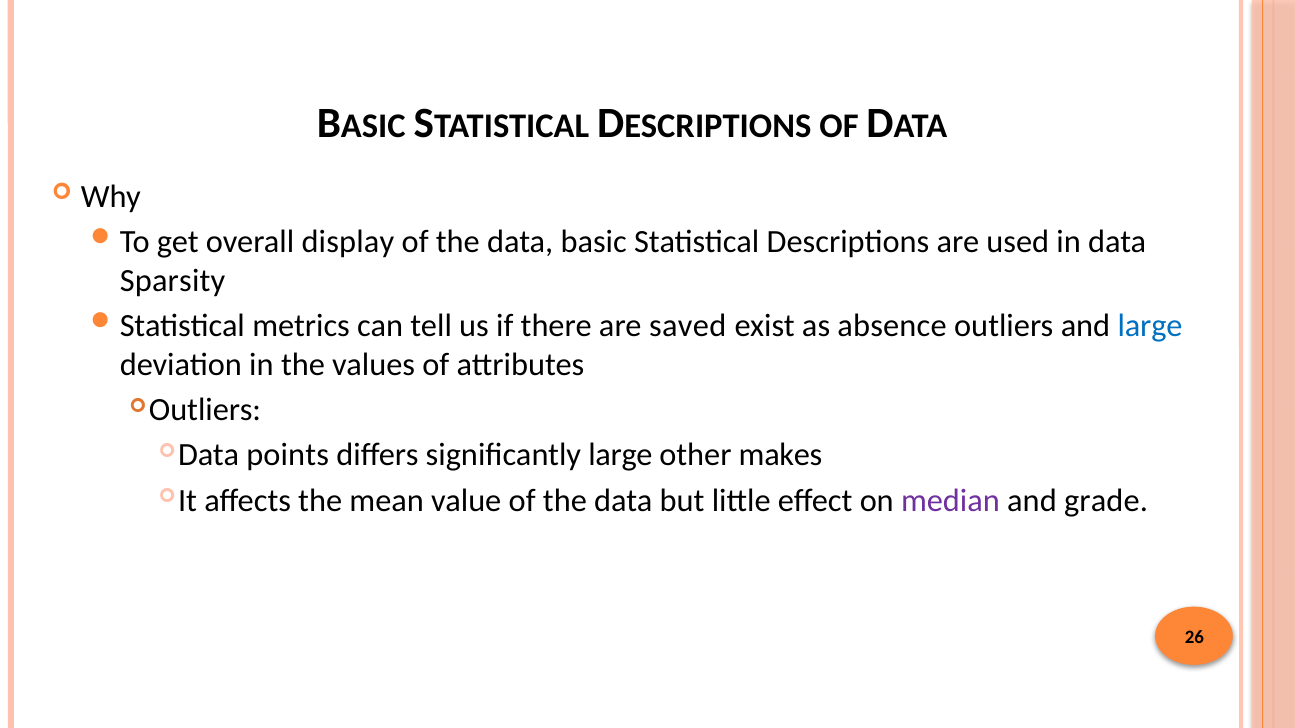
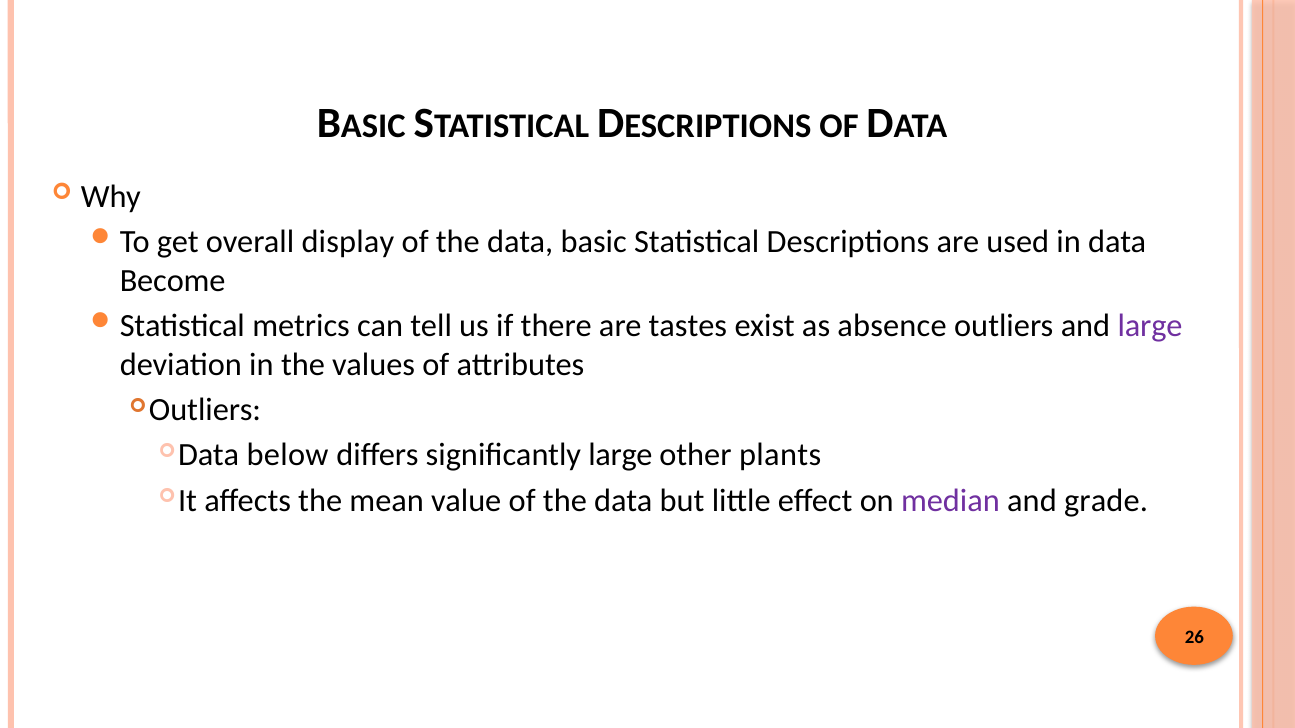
Sparsity: Sparsity -> Become (173, 281)
saved: saved -> tastes (688, 326)
large colour: blue -> purple (1150, 326)
points: points -> below (288, 455)
makes: makes -> plants (780, 455)
